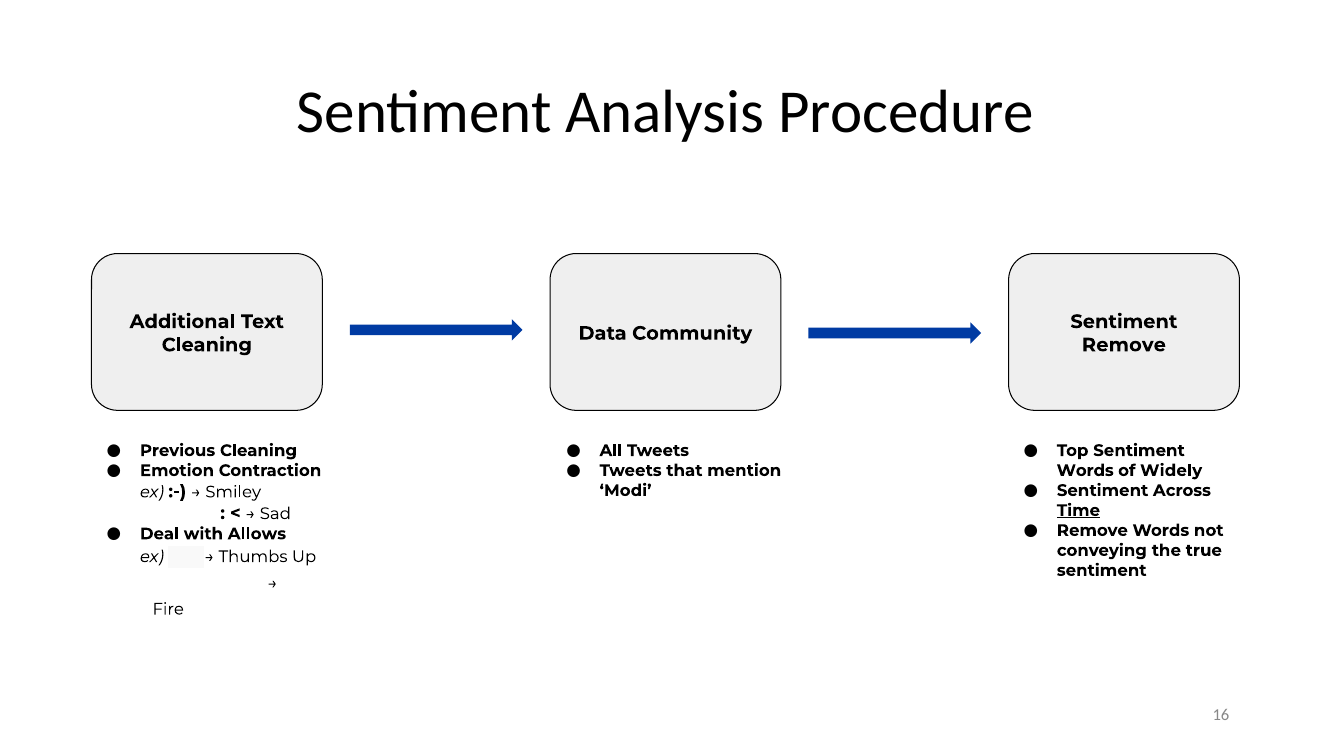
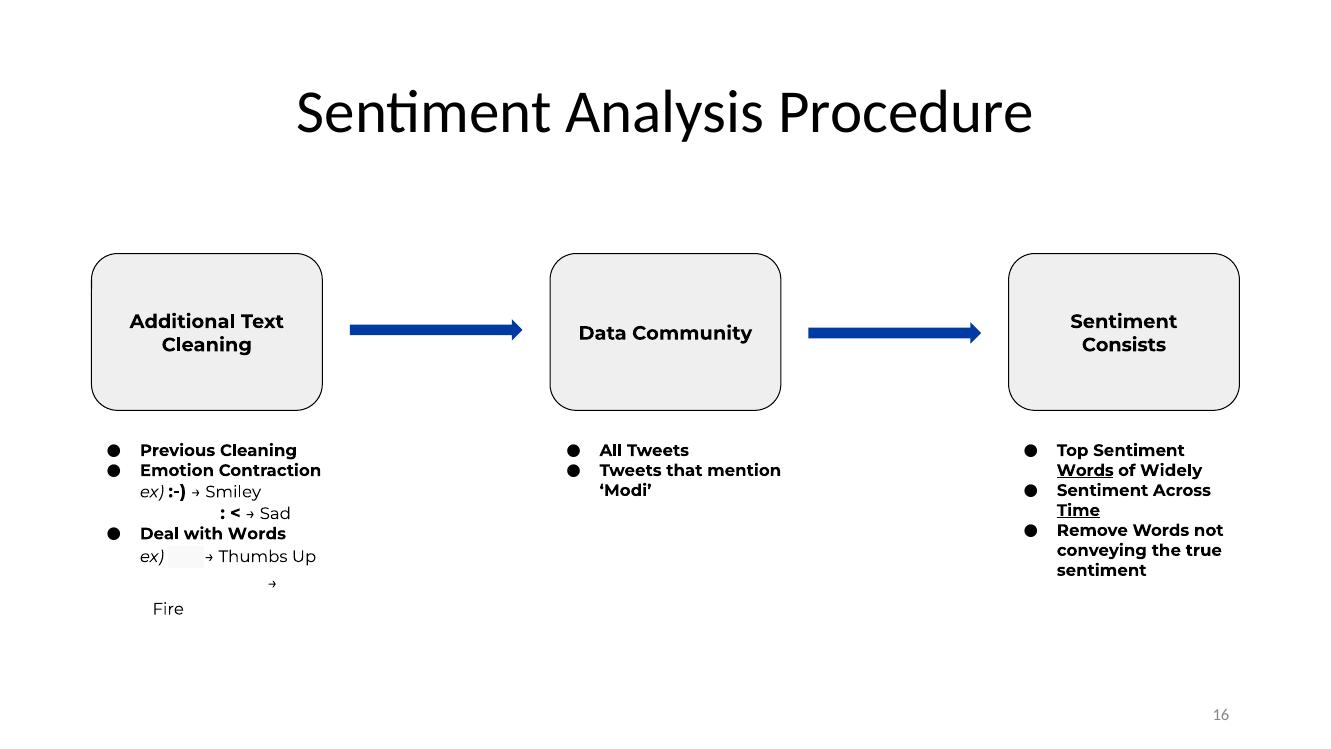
Remove: Remove -> Consists (1124, 345)
Words underline: none -> present (1085, 470)
with Allows: Allows -> Words (257, 534)
